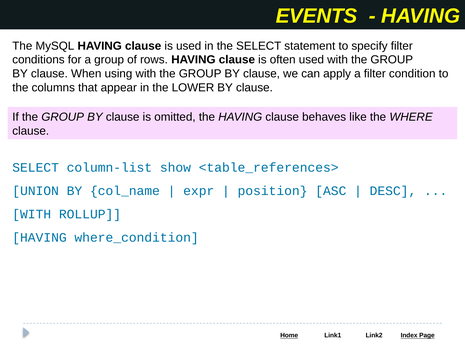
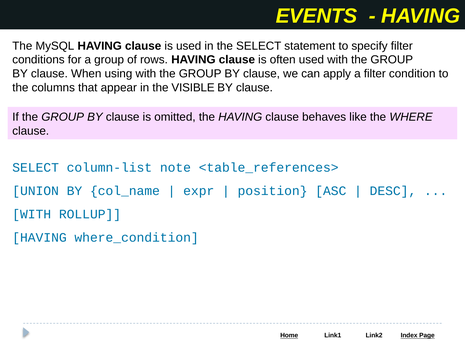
LOWER: LOWER -> VISIBLE (193, 88)
show: show -> note (175, 168)
